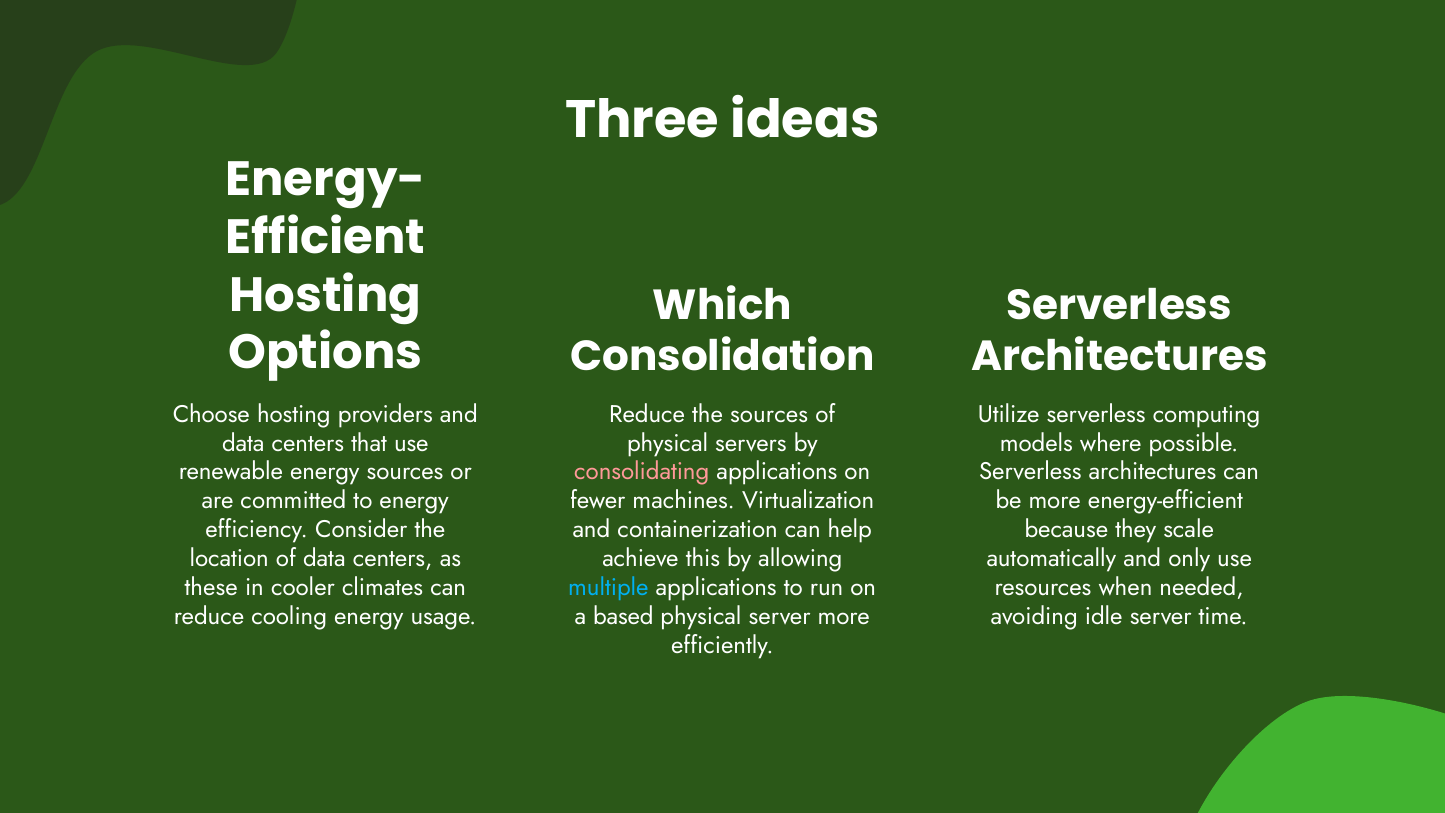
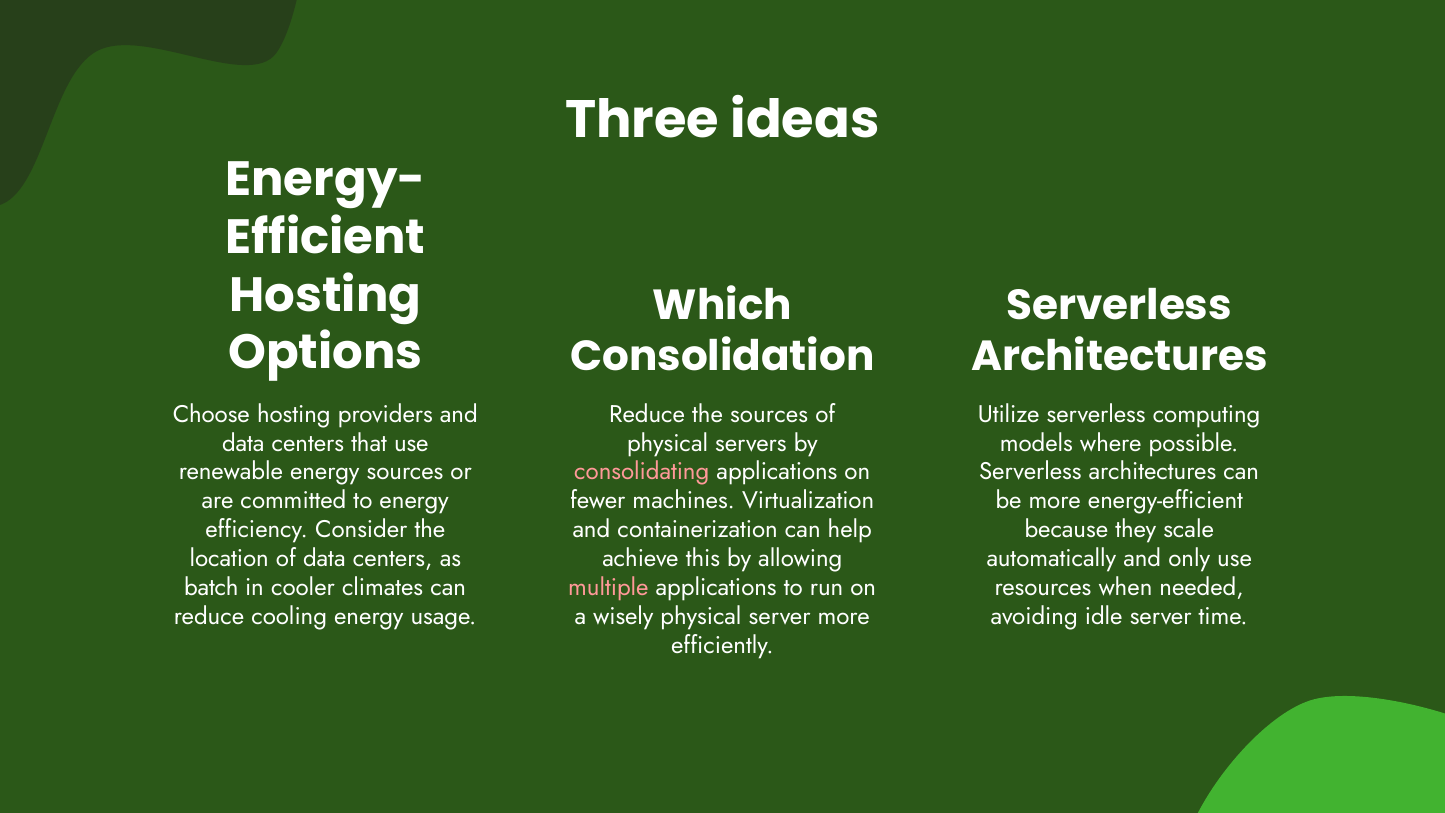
these: these -> batch (211, 587)
multiple colour: light blue -> pink (608, 587)
based: based -> wisely (623, 616)
